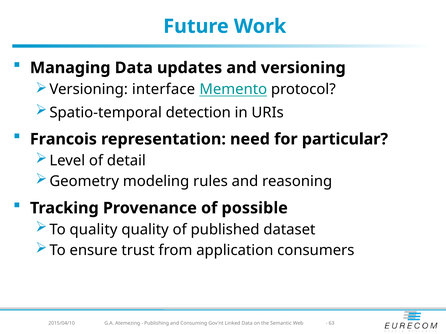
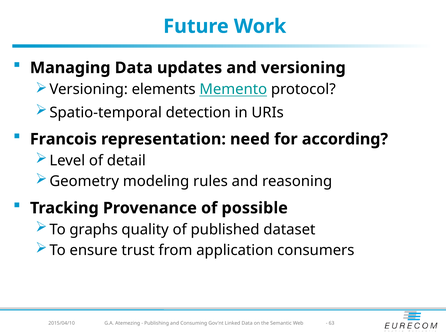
interface: interface -> elements (164, 89)
particular: particular -> according (345, 139)
To quality: quality -> graphs (94, 230)
